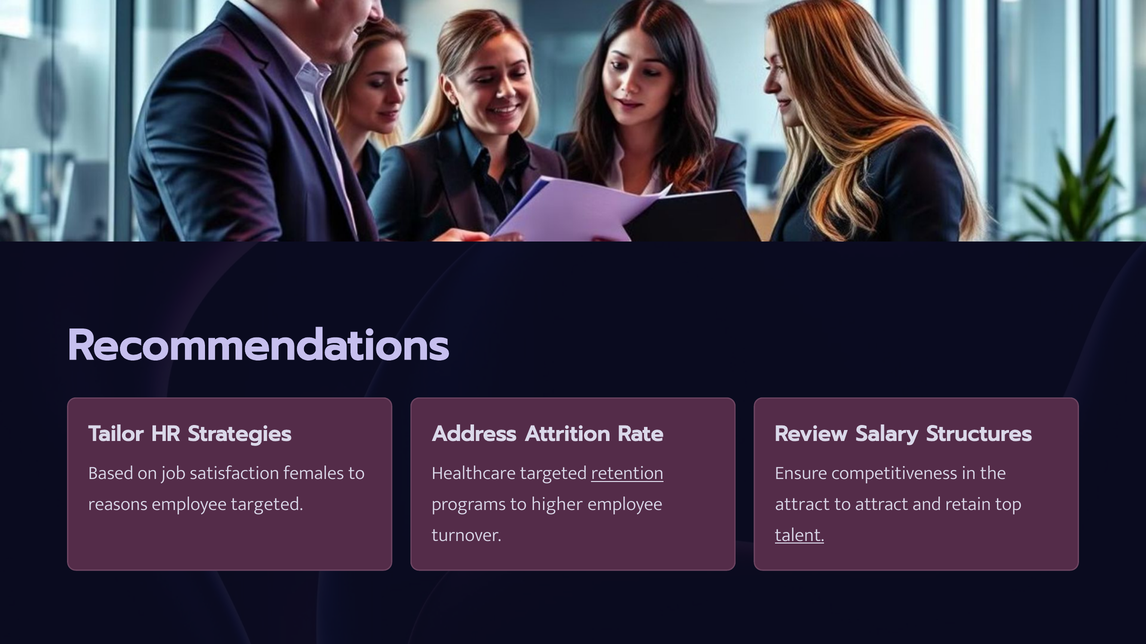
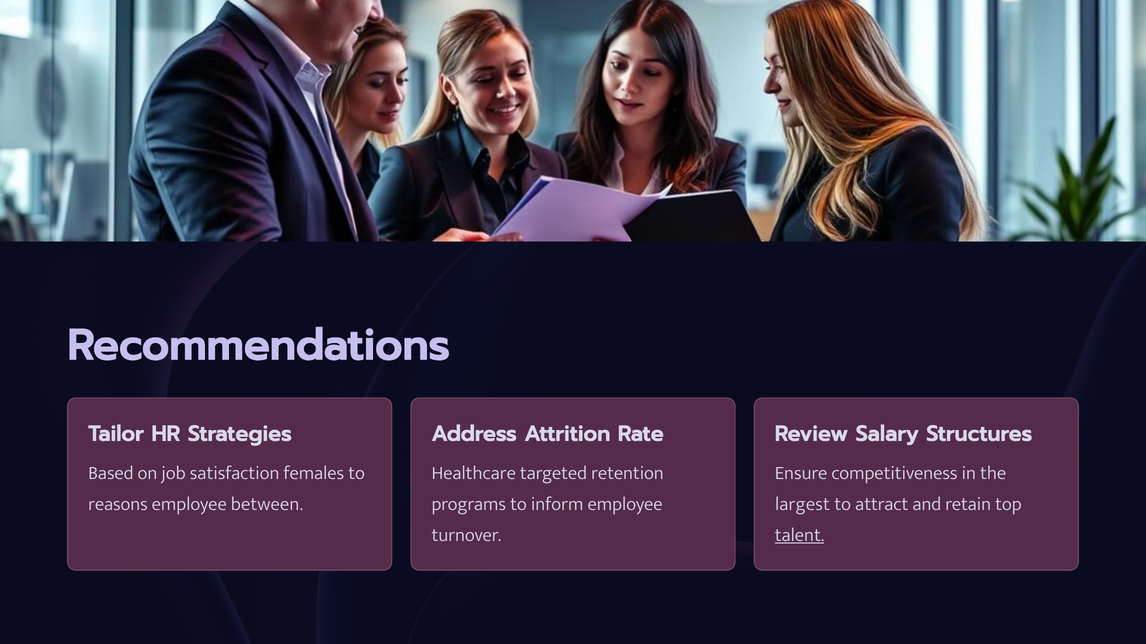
retention underline: present -> none (627, 474)
employee targeted: targeted -> between (267, 504)
higher: higher -> inform (557, 504)
attract: attract -> largest (803, 504)
